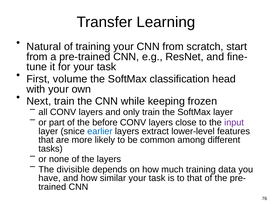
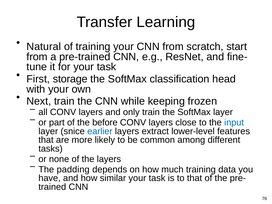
volume: volume -> storage (70, 79)
input colour: purple -> blue (234, 123)
divisible: divisible -> padding (73, 169)
